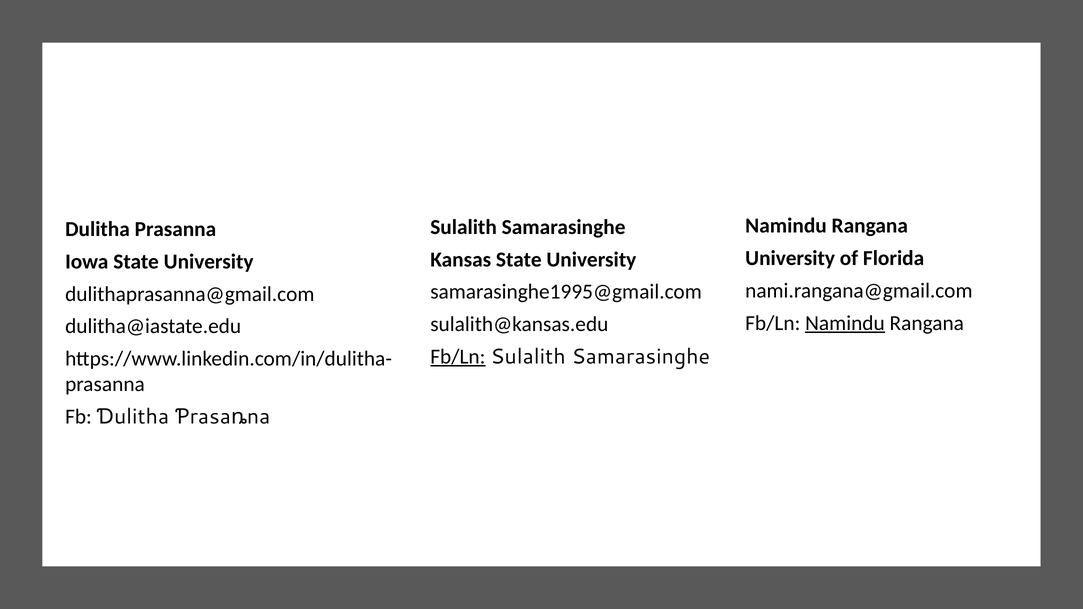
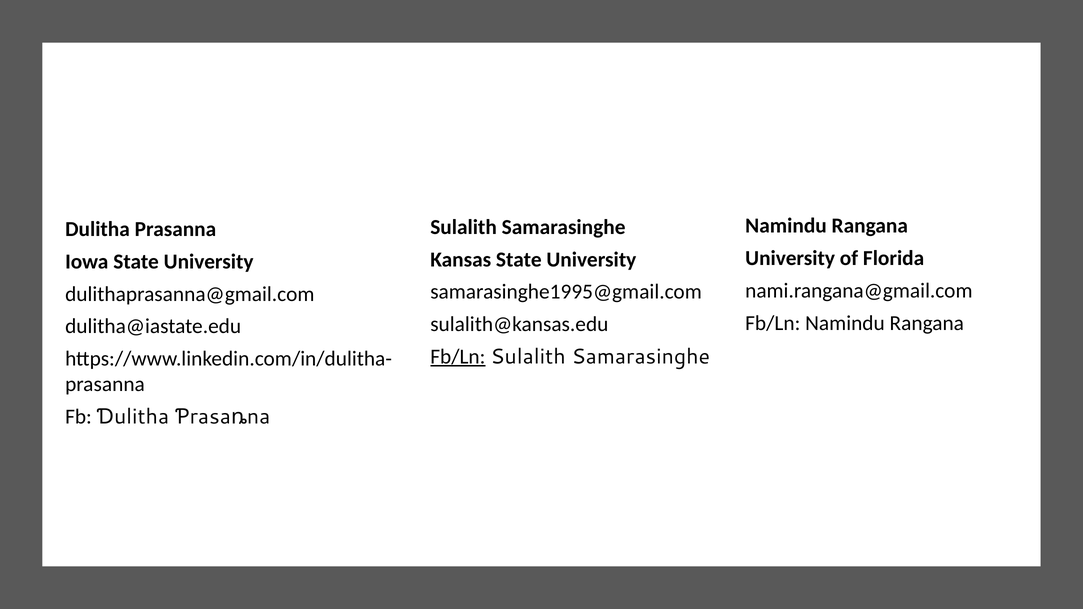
Namindu underline: present -> none (845, 323)
